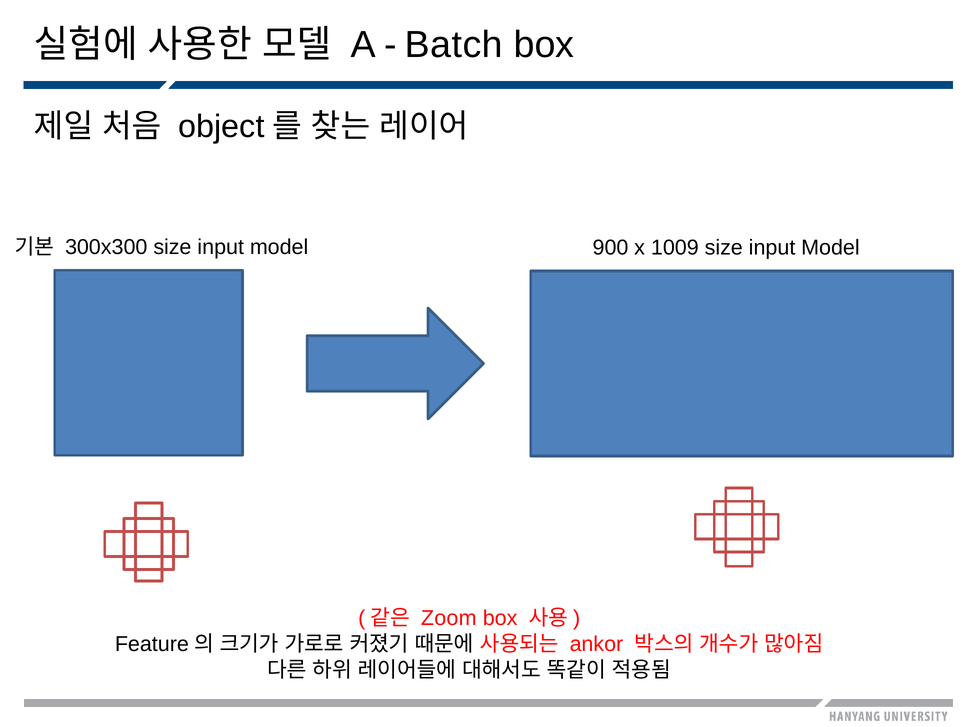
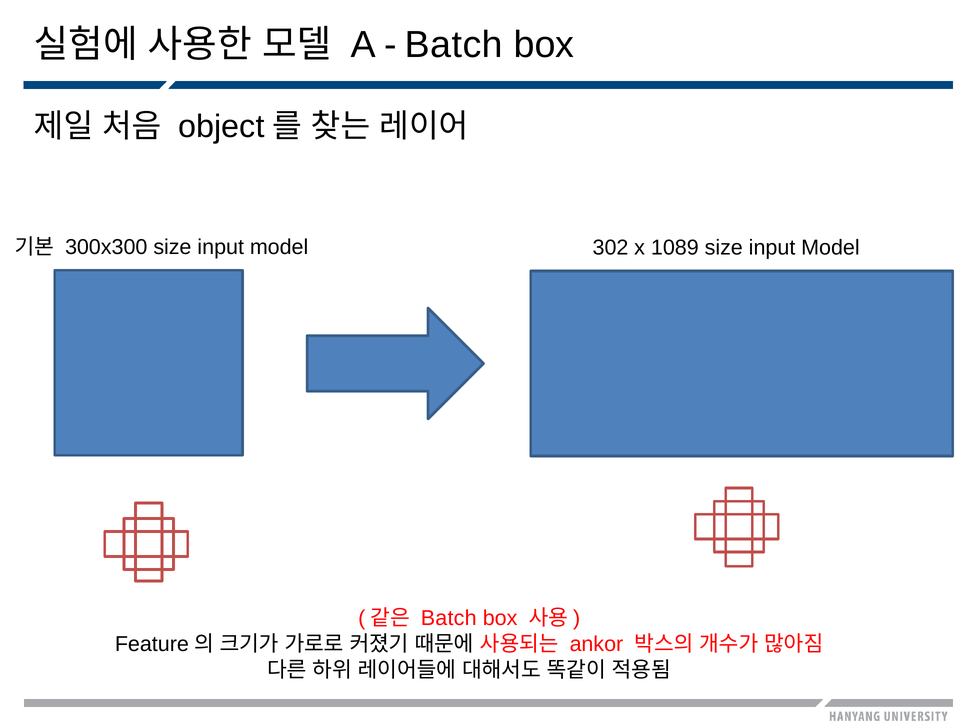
900: 900 -> 302 (610, 248)
1009: 1009 -> 1089 (675, 248)
Zoom: Zoom -> Batch (449, 618)
